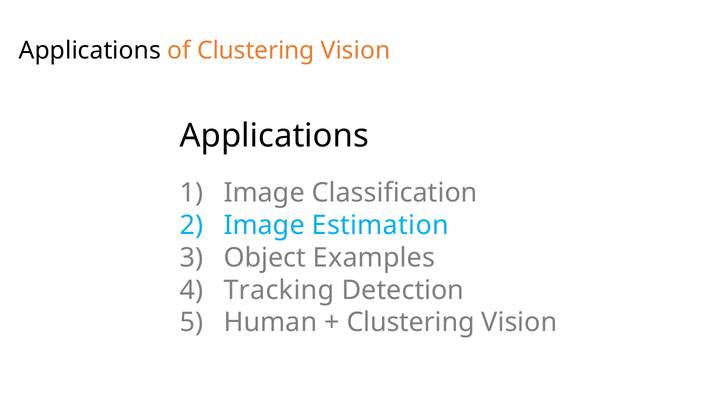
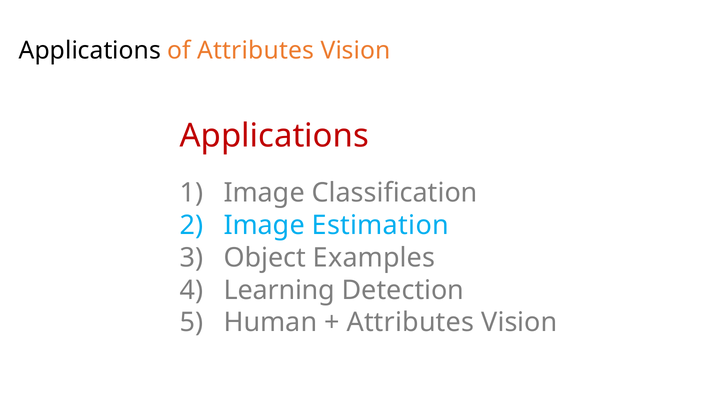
of Clustering: Clustering -> Attributes (256, 50)
Applications colour: black -> red (274, 136)
Tracking: Tracking -> Learning (279, 290)
Clustering: Clustering -> Attributes (410, 322)
